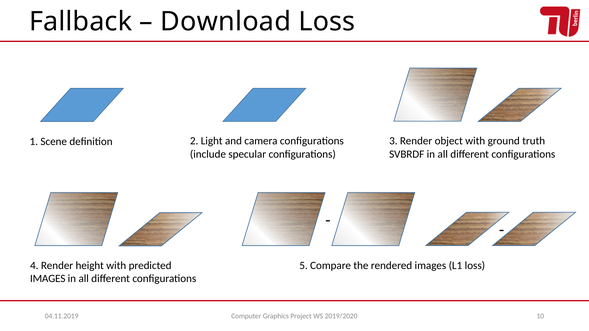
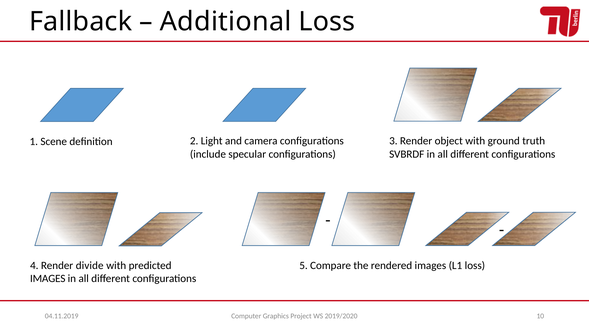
Download: Download -> Additional (226, 22)
height: height -> divide (90, 266)
